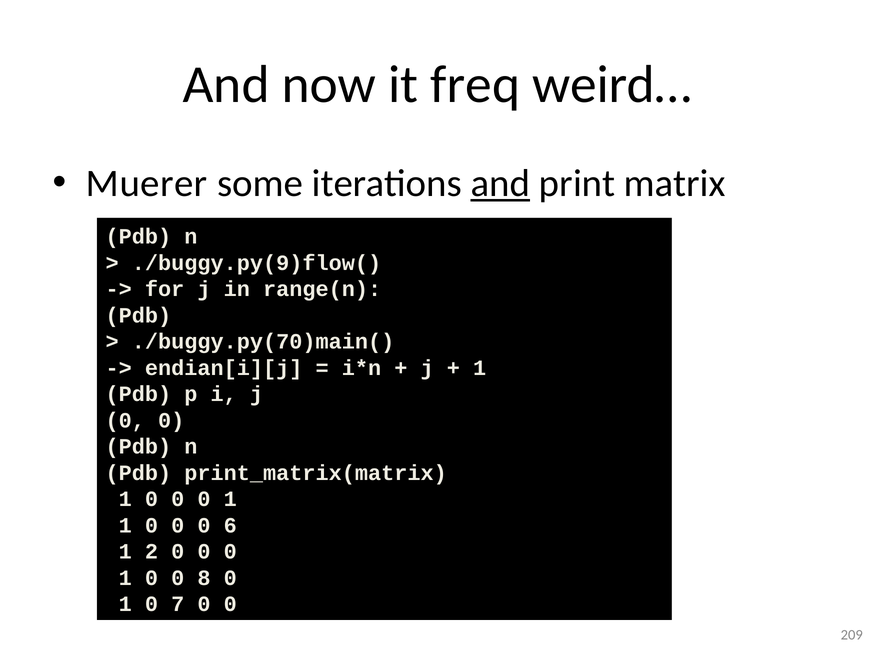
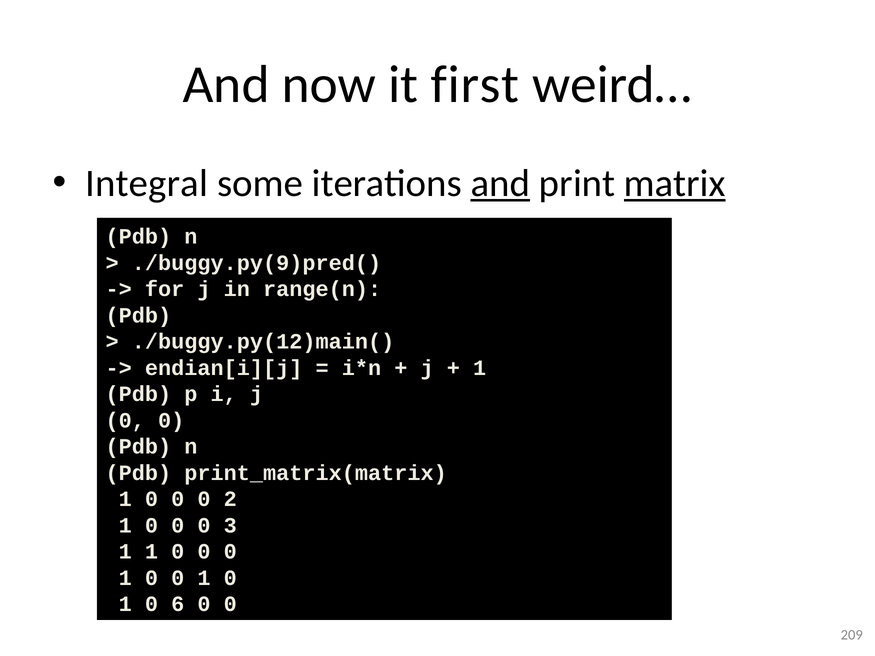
freq: freq -> first (475, 85)
Muerer: Muerer -> Integral (147, 184)
matrix underline: none -> present (675, 184)
./buggy.py(9)flow(: ./buggy.py(9)flow( -> ./buggy.py(9)pred( (256, 263)
./buggy.py(70)main(: ./buggy.py(70)main( -> ./buggy.py(12)main( (263, 342)
1: 1 -> 2 (230, 499)
6: 6 -> 3 (230, 526)
1 2: 2 -> 1 (151, 552)
1 0 0 8: 8 -> 1 (204, 578)
7: 7 -> 6 (178, 604)
